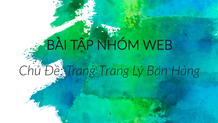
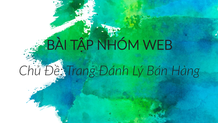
Trang Trang: Trang -> Đánh (114, 71)
